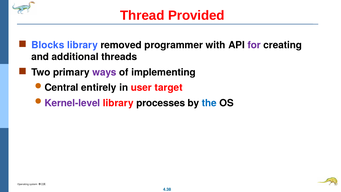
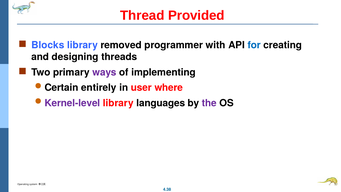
for colour: purple -> blue (254, 45)
additional: additional -> designing (75, 57)
Central: Central -> Certain (62, 88)
target: target -> where (169, 88)
processes: processes -> languages (161, 103)
the colour: blue -> purple (209, 103)
